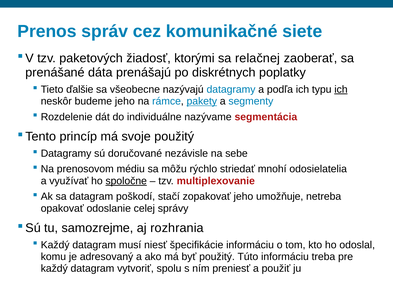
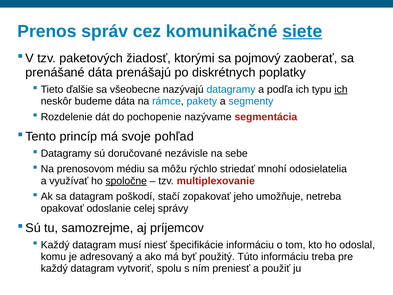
siete underline: none -> present (302, 31)
relačnej: relačnej -> pojmový (258, 58)
budeme jeho: jeho -> dáta (125, 101)
pakety underline: present -> none (202, 101)
individuálne: individuálne -> pochopenie (154, 117)
svoje použitý: použitý -> pohľad (174, 136)
rozhrania: rozhrania -> príjemcov (177, 228)
